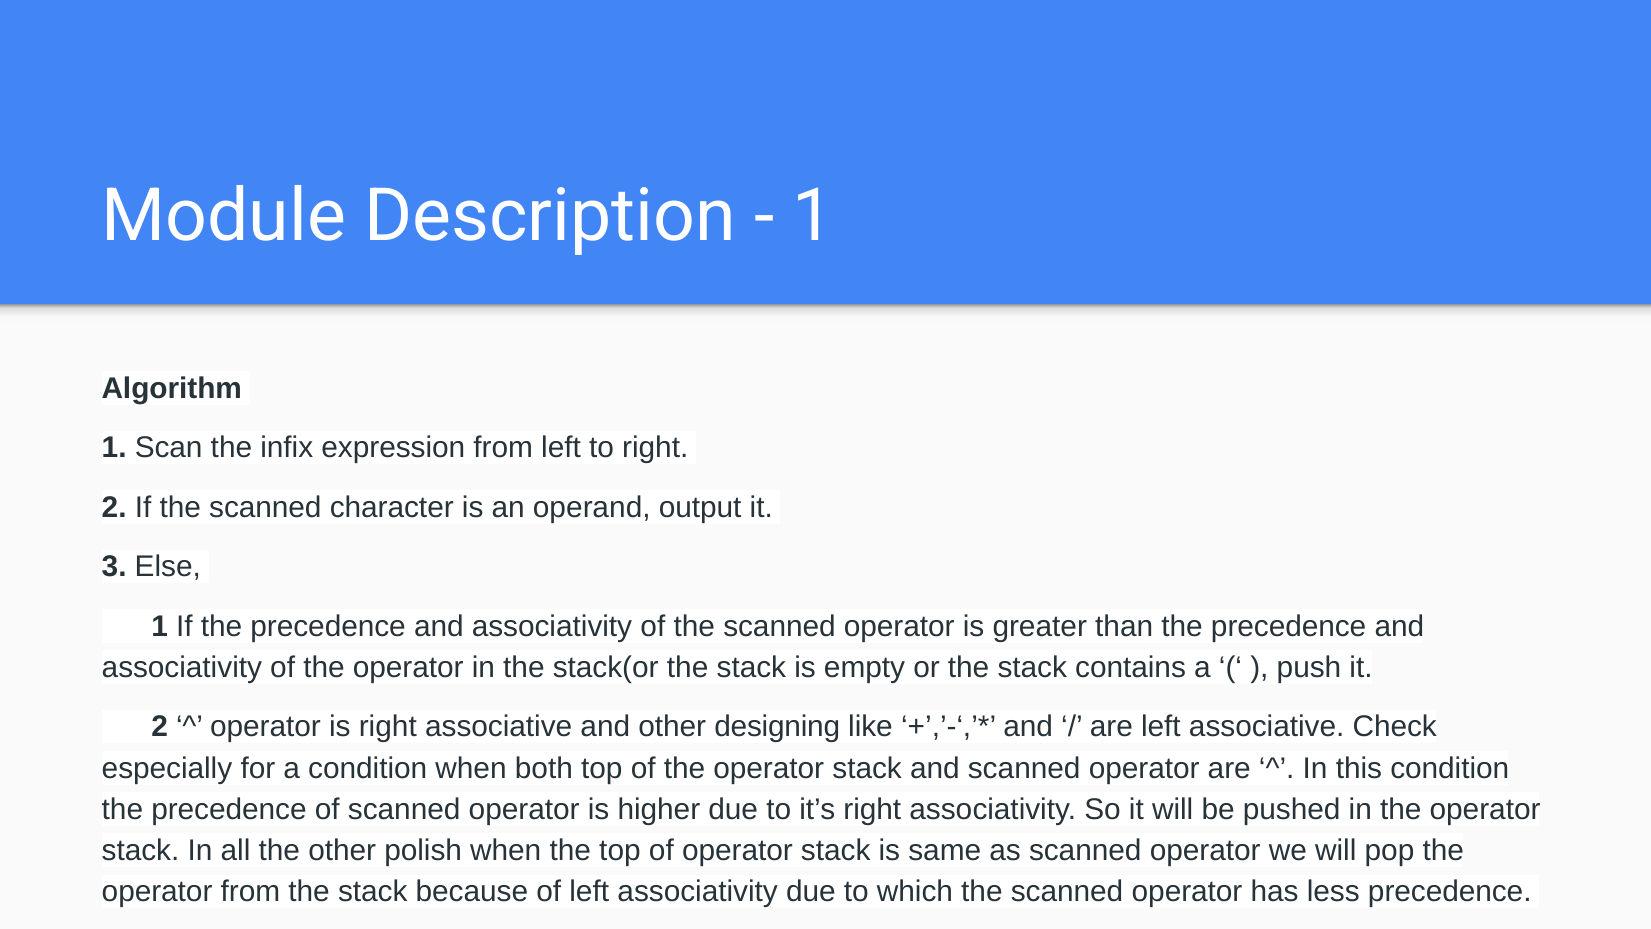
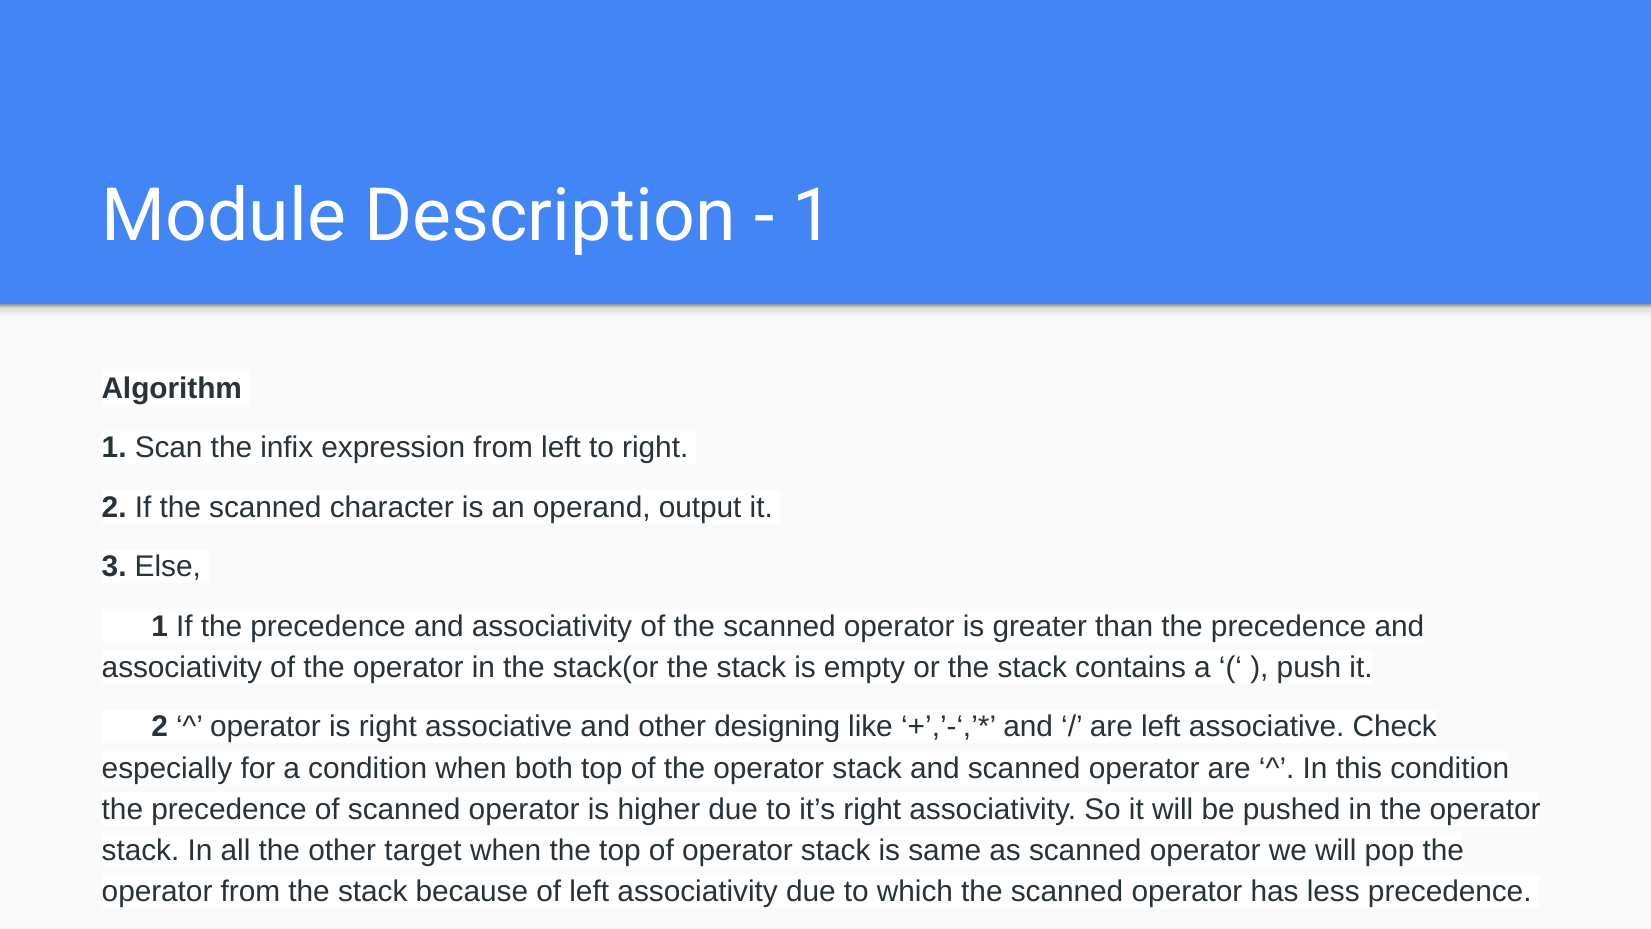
polish: polish -> target (423, 850)
